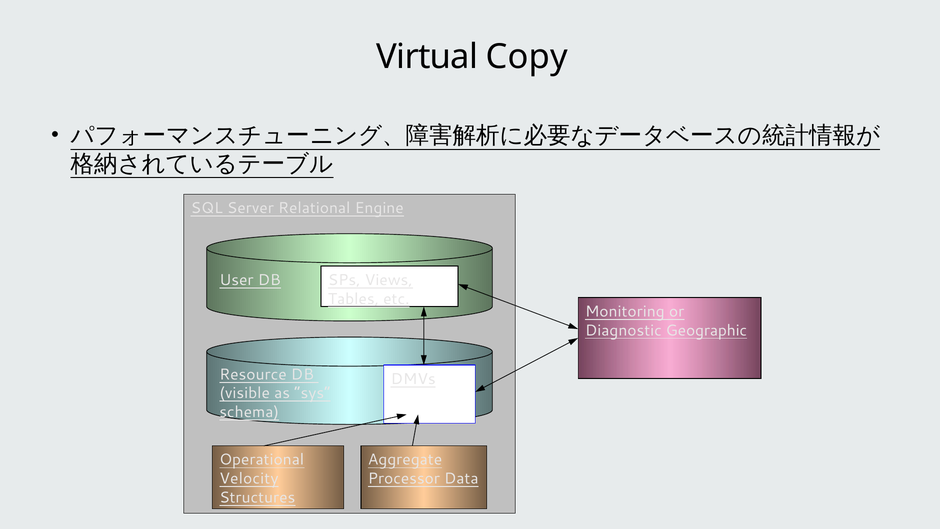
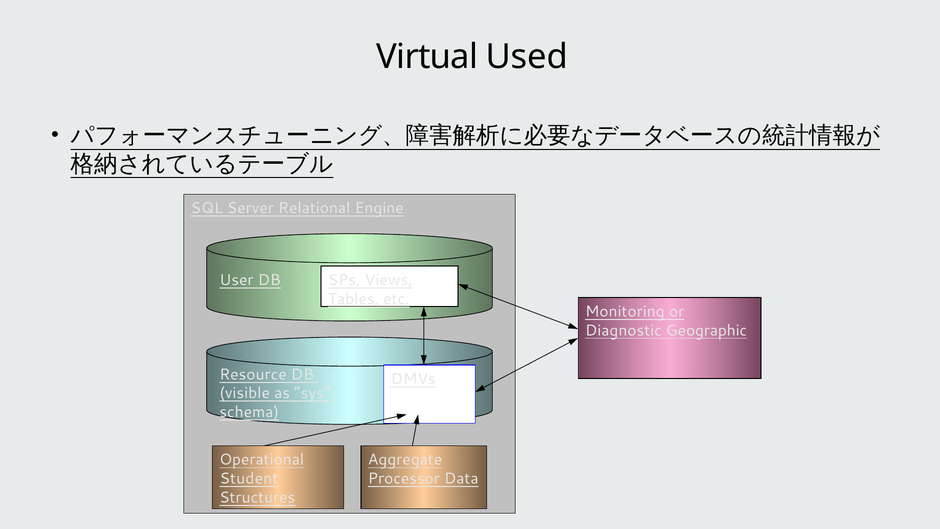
Copy: Copy -> Used (527, 57)
Velocity: Velocity -> Student (249, 478)
